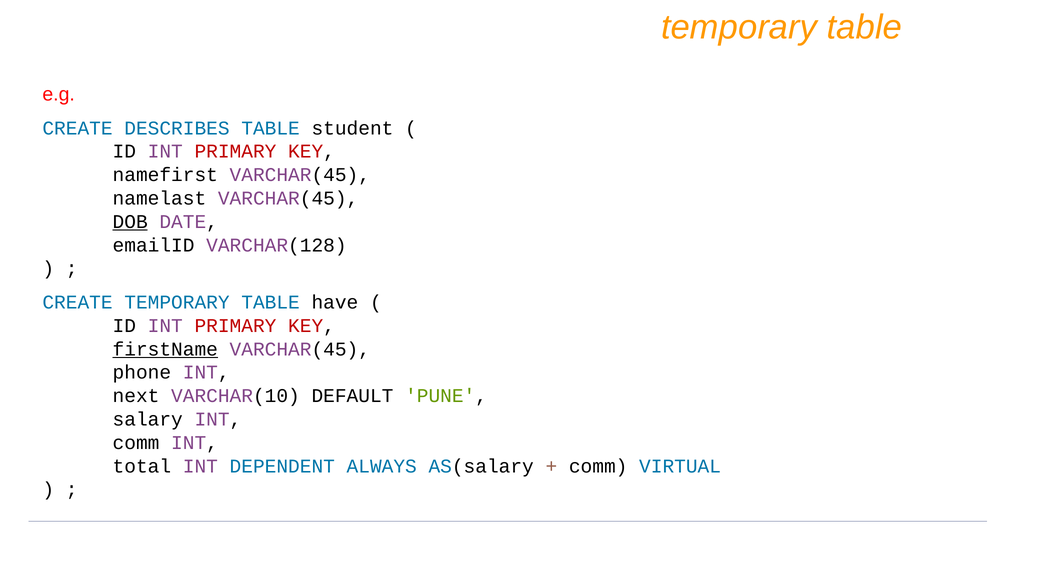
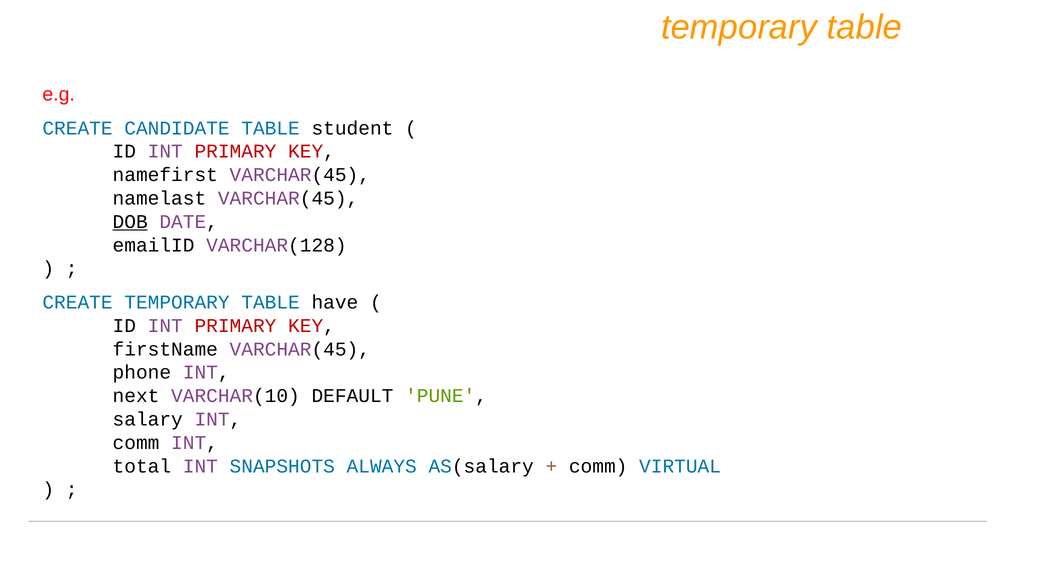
DESCRIBES: DESCRIBES -> CANDIDATE (177, 128)
firstName underline: present -> none (165, 349)
DEPENDENT: DEPENDENT -> SNAPSHOTS (282, 466)
